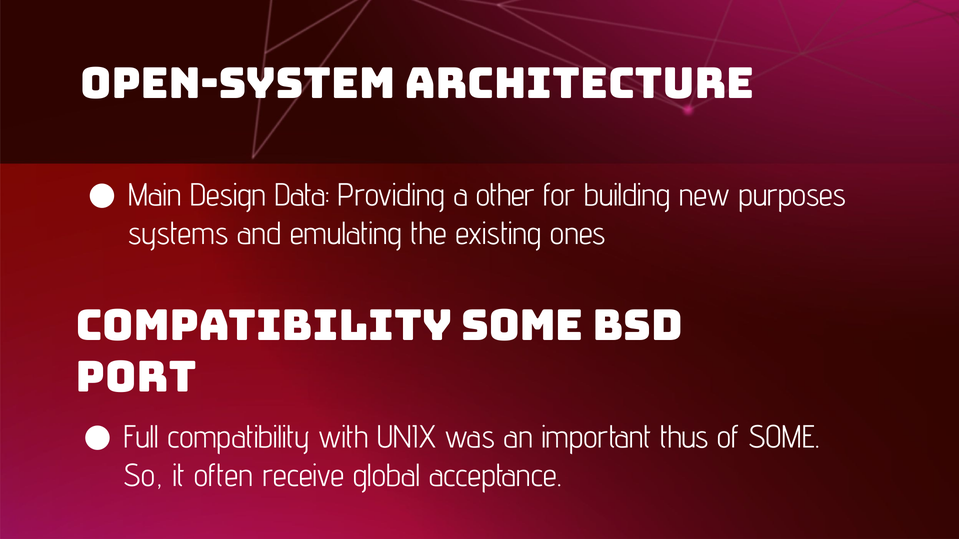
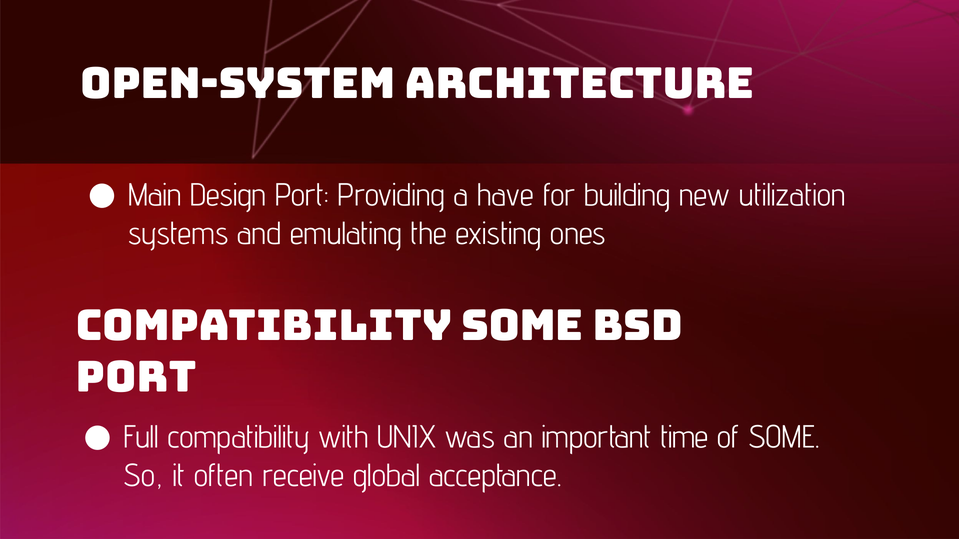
Design Data: Data -> Port (302, 195)
other: other -> have (505, 195)
purposes: purposes -> utilization (792, 195)
thus: thus -> time (684, 438)
